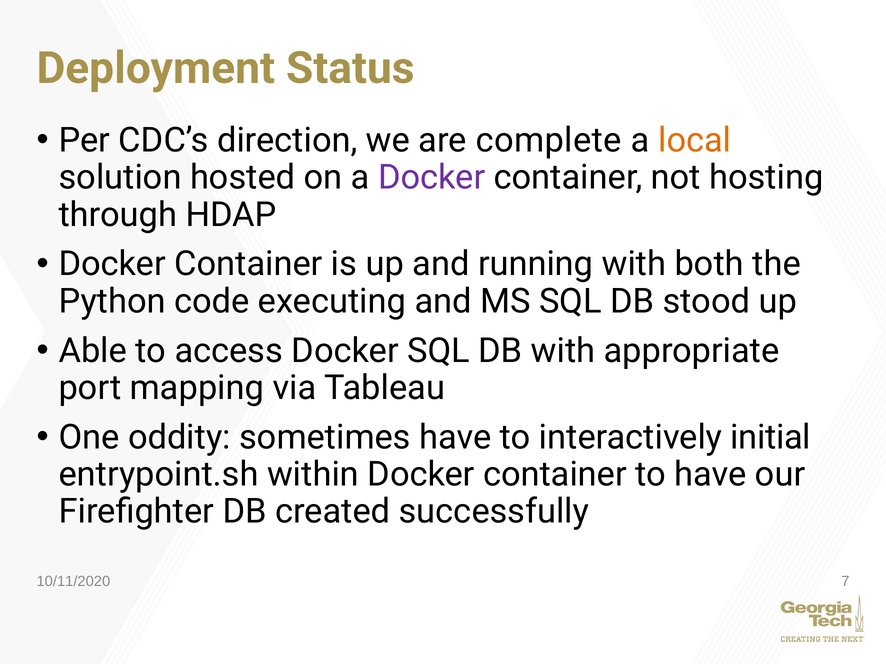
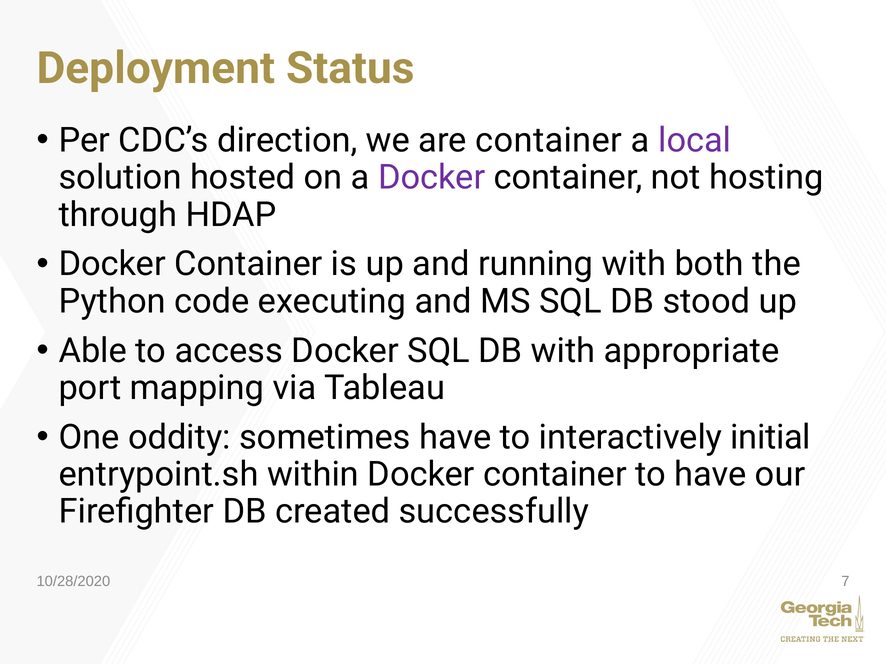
are complete: complete -> container (549, 141)
local colour: orange -> purple (695, 141)
10/11/2020: 10/11/2020 -> 10/28/2020 (73, 582)
